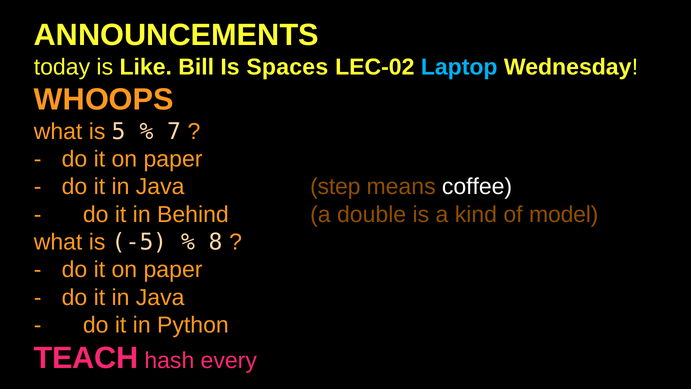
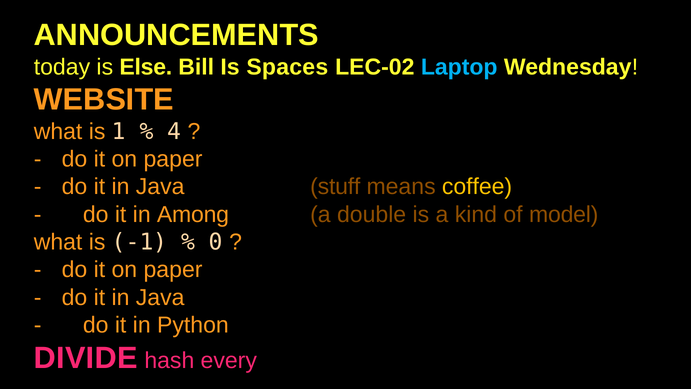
Like: Like -> Else (146, 67)
WHOOPS: WHOOPS -> WEBSITE (104, 100)
5: 5 -> 1 (119, 131)
7: 7 -> 4 (174, 131)
step: step -> stuff (335, 187)
coffee colour: white -> yellow (477, 187)
Behind: Behind -> Among (193, 214)
-5: -5 -> -1 (140, 242)
8: 8 -> 0 (216, 242)
TEACH: TEACH -> DIVIDE (86, 358)
